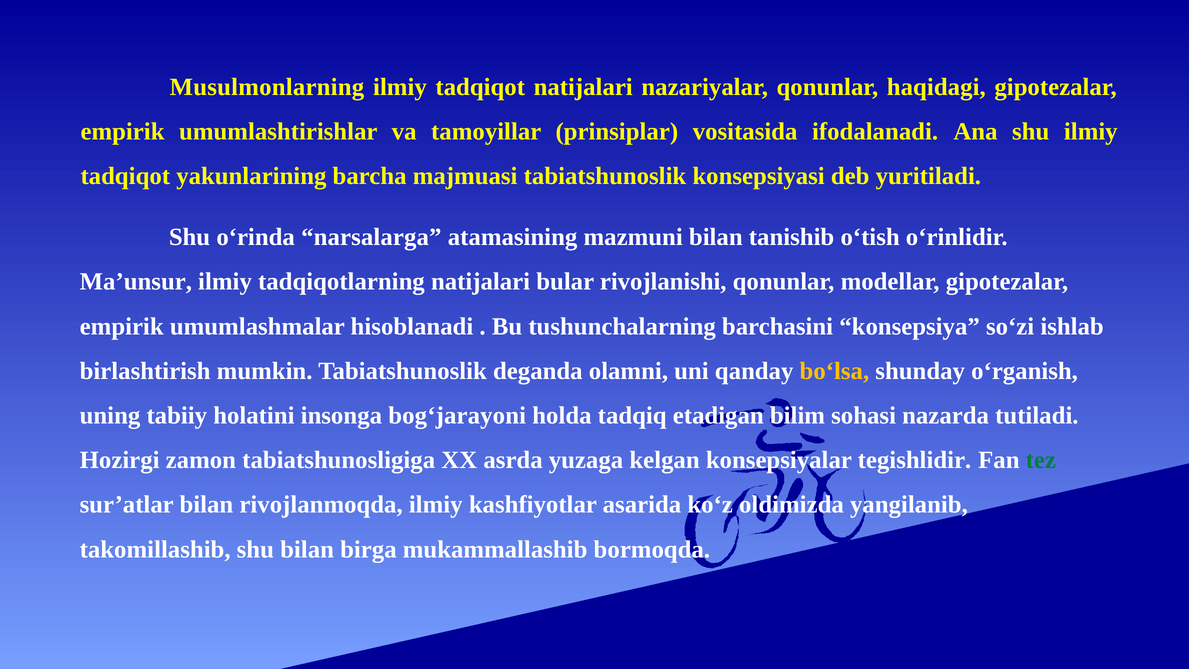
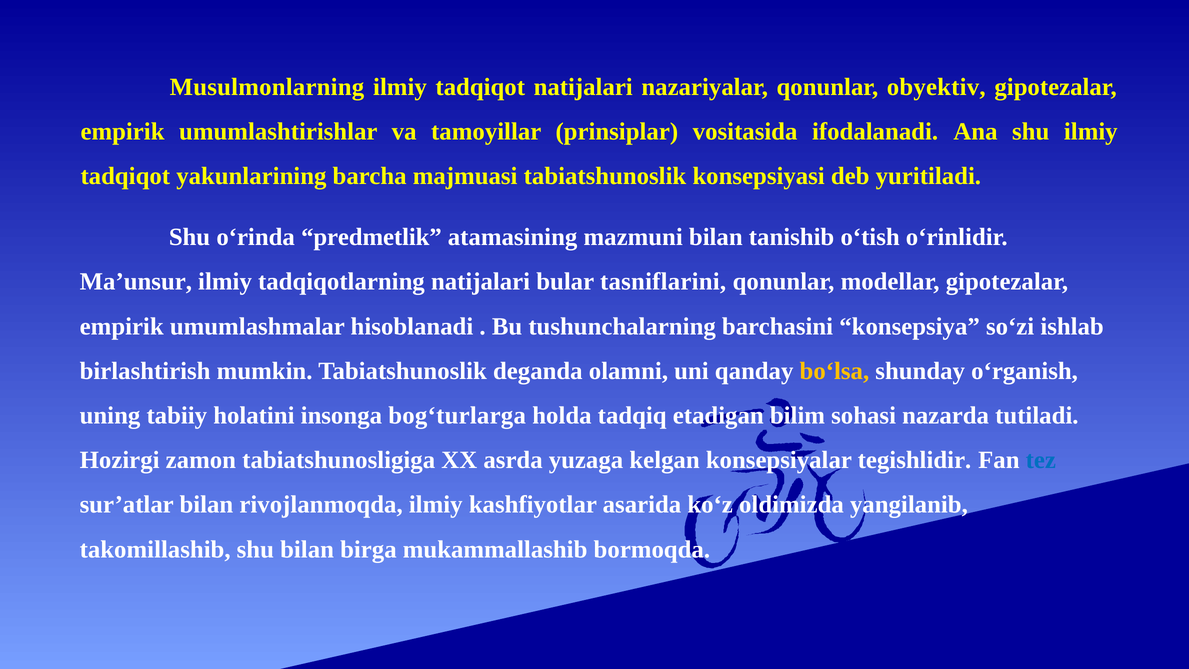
haqidagi: haqidagi -> obyektiv (936, 87)
narsalarga: narsalarga -> predmetlik (371, 237)
rivojlanishi: rivojlanishi -> tasniflarini (663, 282)
bog‘jarayoni: bog‘jarayoni -> bog‘turlarga (457, 415)
tez colour: green -> blue (1041, 460)
